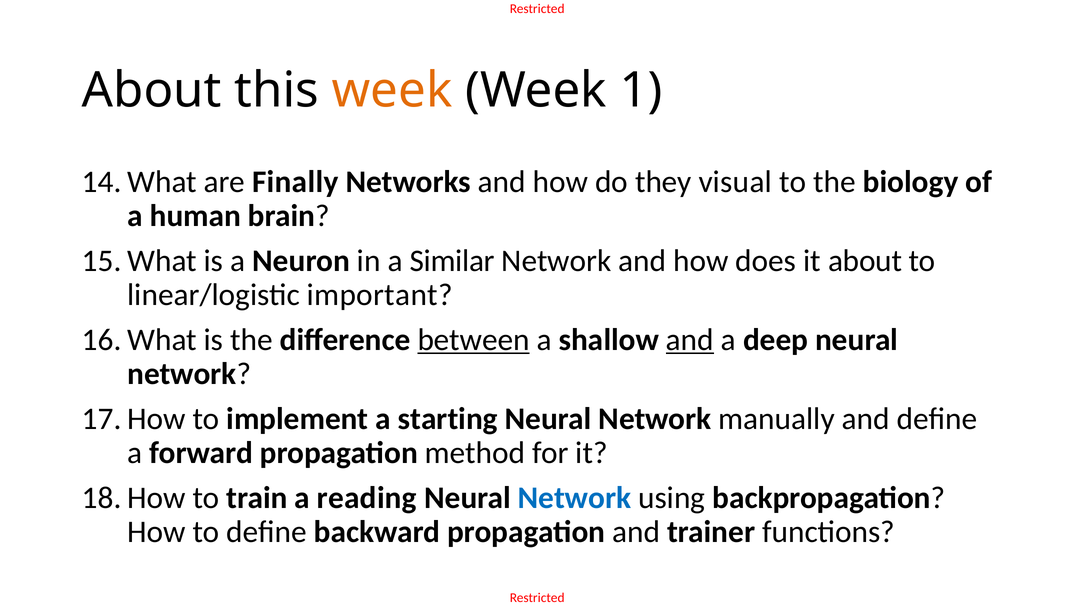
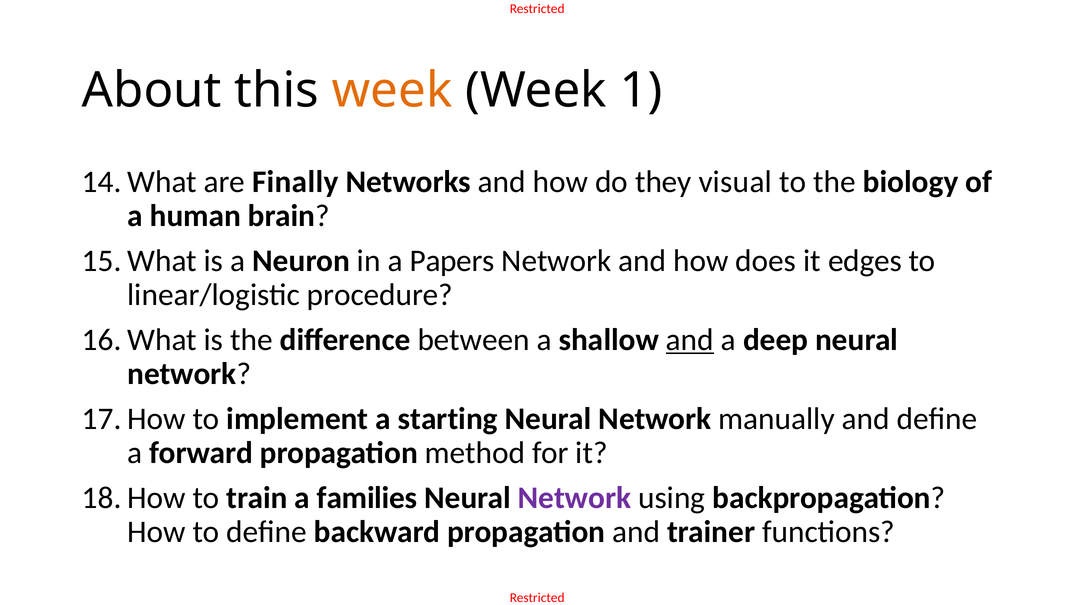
Similar: Similar -> Papers (452, 261)
it about: about -> edges (865, 261)
important: important -> procedure (380, 295)
between underline: present -> none (474, 340)
reading: reading -> families (367, 498)
Network colour: blue -> purple (575, 498)
